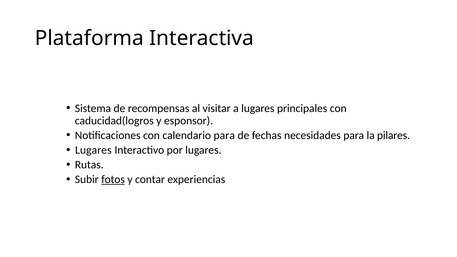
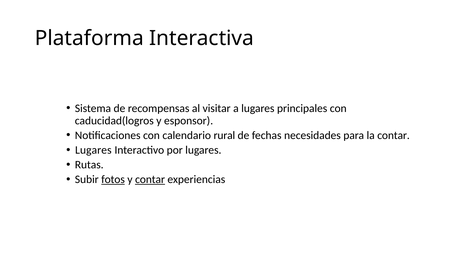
calendario para: para -> rural (224, 135)
la pilares: pilares -> contar (394, 135)
contar underline: none -> present (150, 179)
